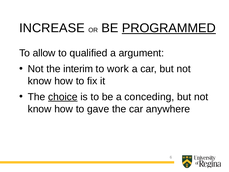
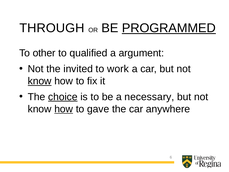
INCREASE: INCREASE -> THROUGH (52, 28)
allow: allow -> other (44, 53)
interim: interim -> invited (78, 69)
know underline: none -> present (40, 81)
conceding: conceding -> necessary (149, 97)
how underline: none -> present (64, 109)
